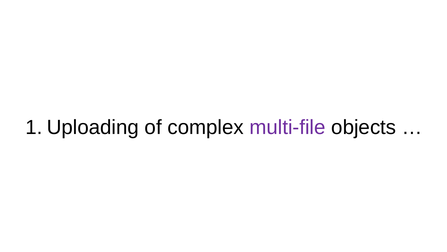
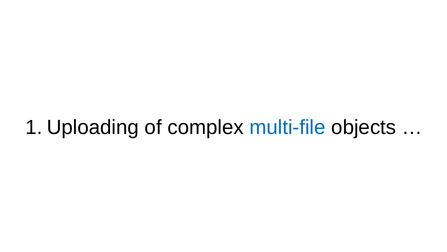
multi-file colour: purple -> blue (287, 127)
